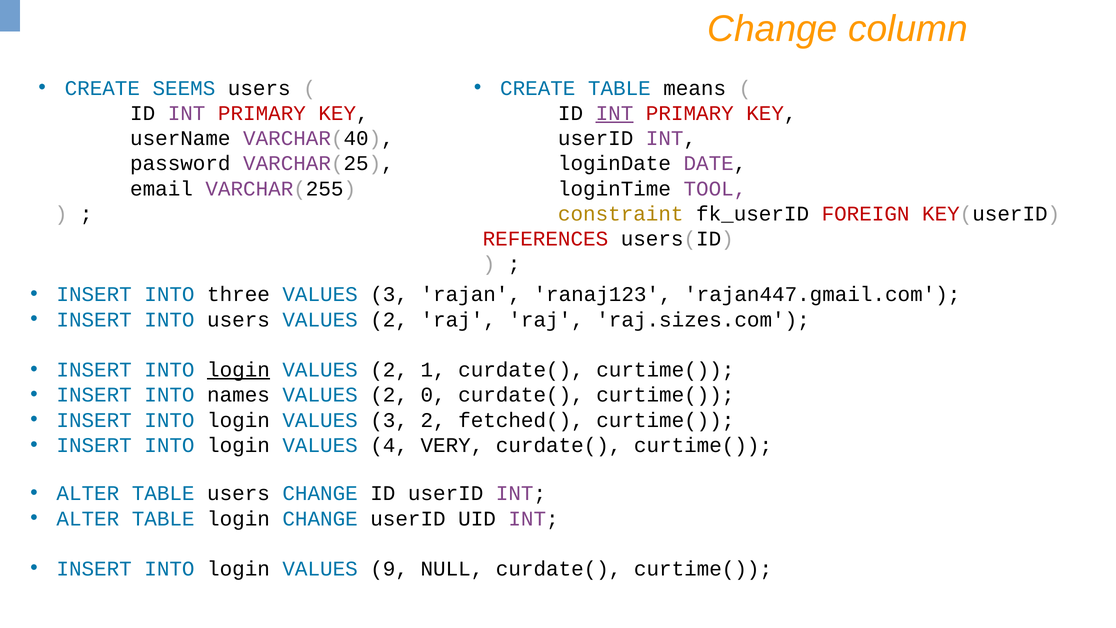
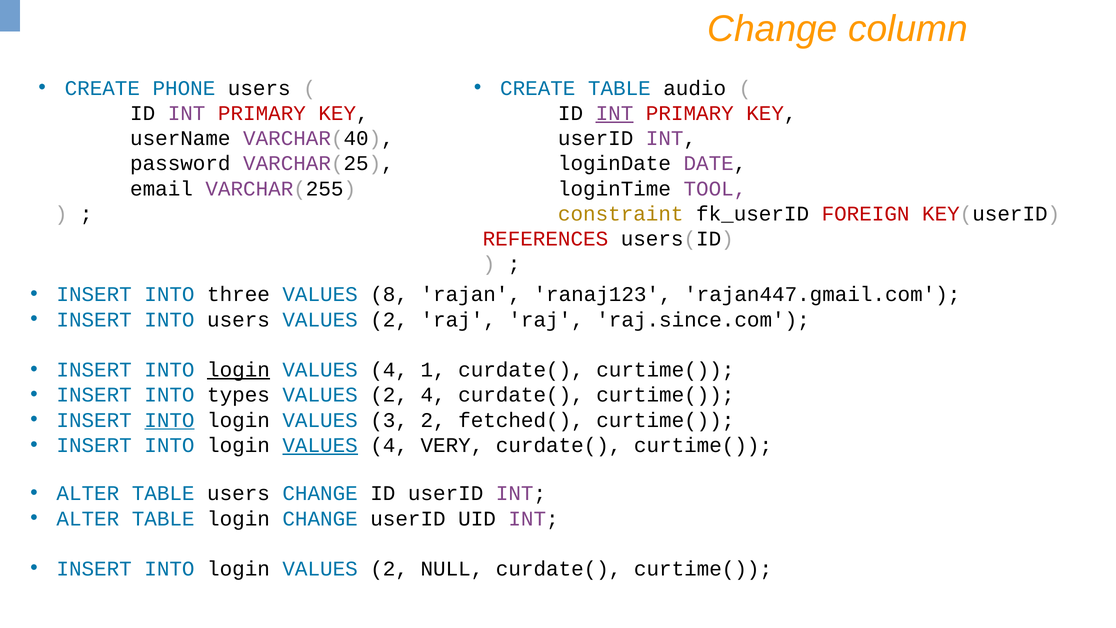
SEEMS: SEEMS -> PHONE (184, 88)
means: means -> audio (695, 88)
3: 3 -> 8 (389, 294)
raj.sizes.com: raj.sizes.com -> raj.since.com (703, 319)
2: 2 -> 4 (389, 370)
names: names -> types (238, 395)
2 0: 0 -> 4 (433, 395)
INTO underline: none -> present (169, 420)
VALUES underline: none -> present (320, 445)
login VALUES 9: 9 -> 2 (389, 568)
